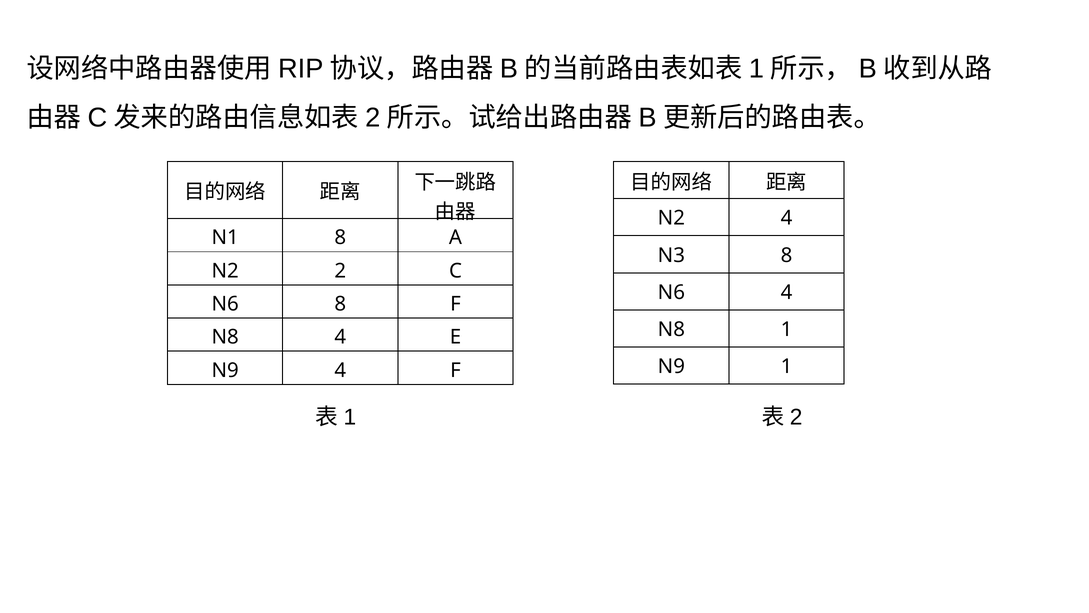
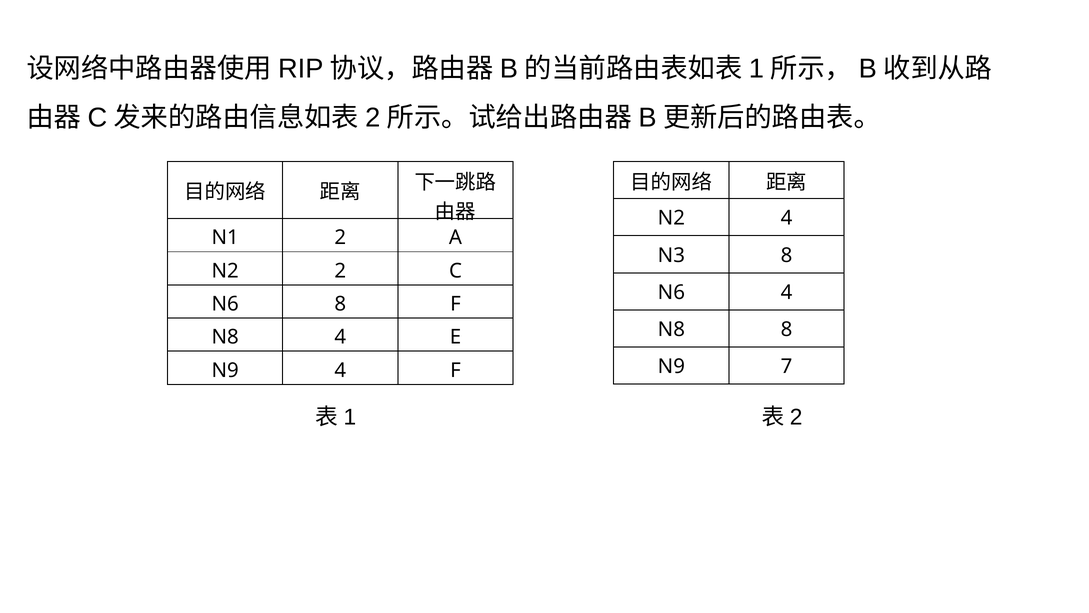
N1 8: 8 -> 2 (340, 238)
N8 1: 1 -> 8 (787, 329)
N9 1: 1 -> 7 (787, 366)
